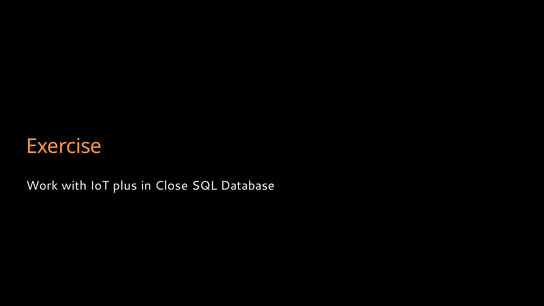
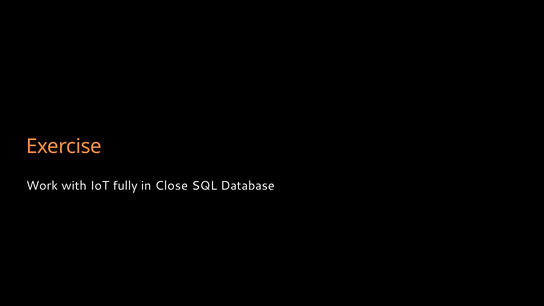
plus: plus -> fully (125, 186)
